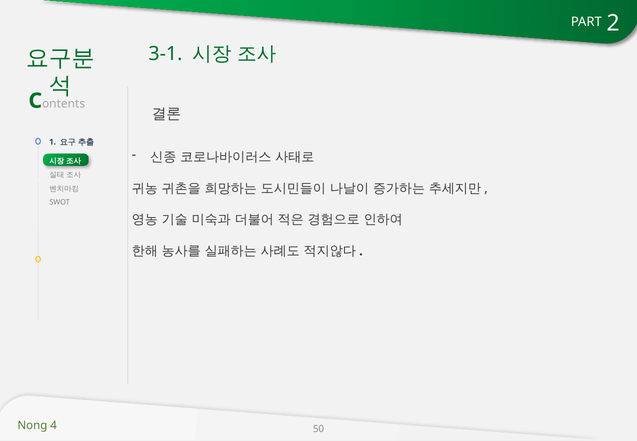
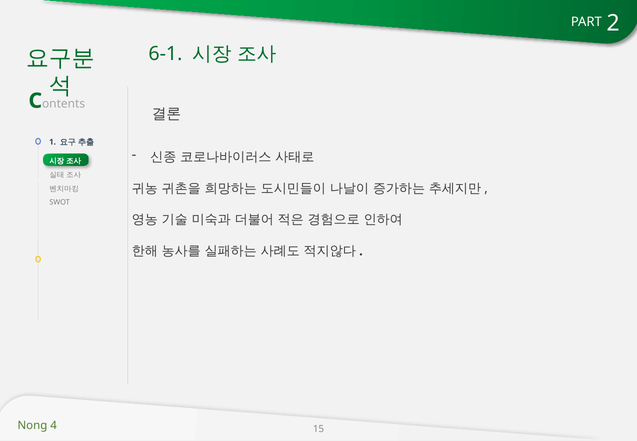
3-1: 3-1 -> 6-1 (165, 54)
50: 50 -> 15 (319, 429)
